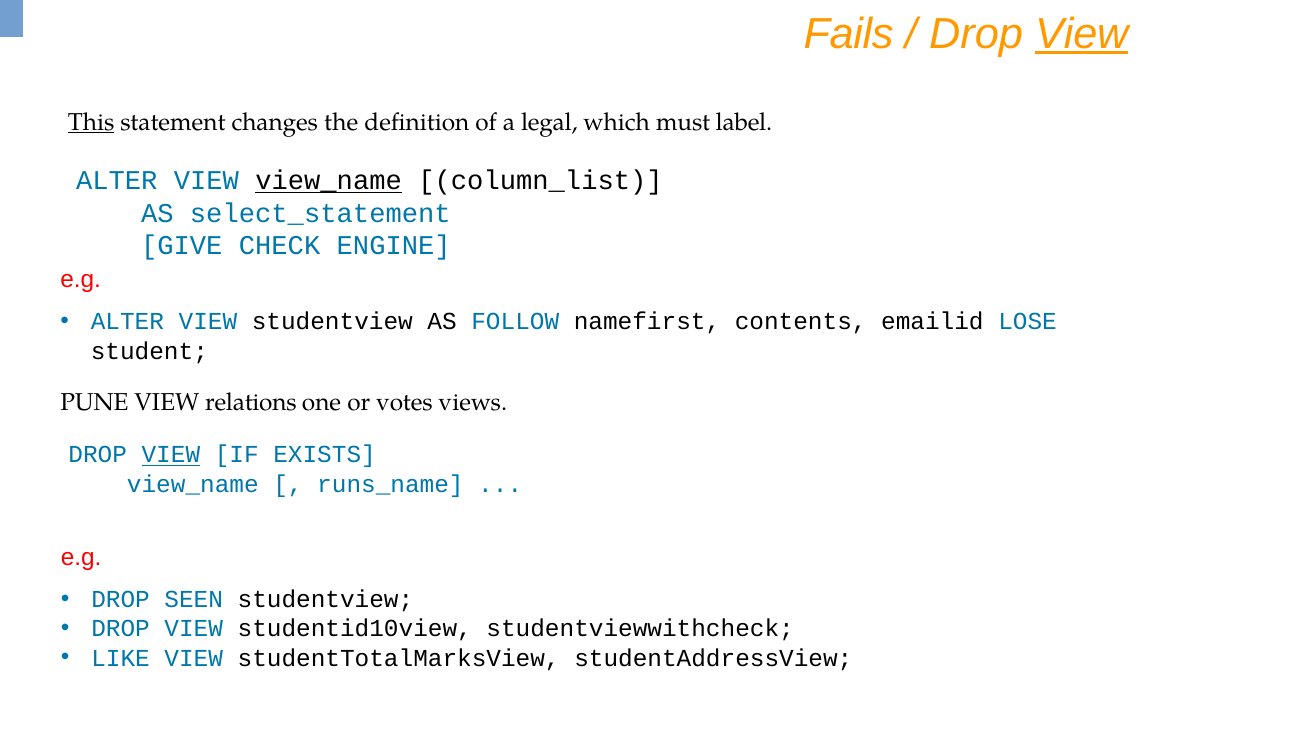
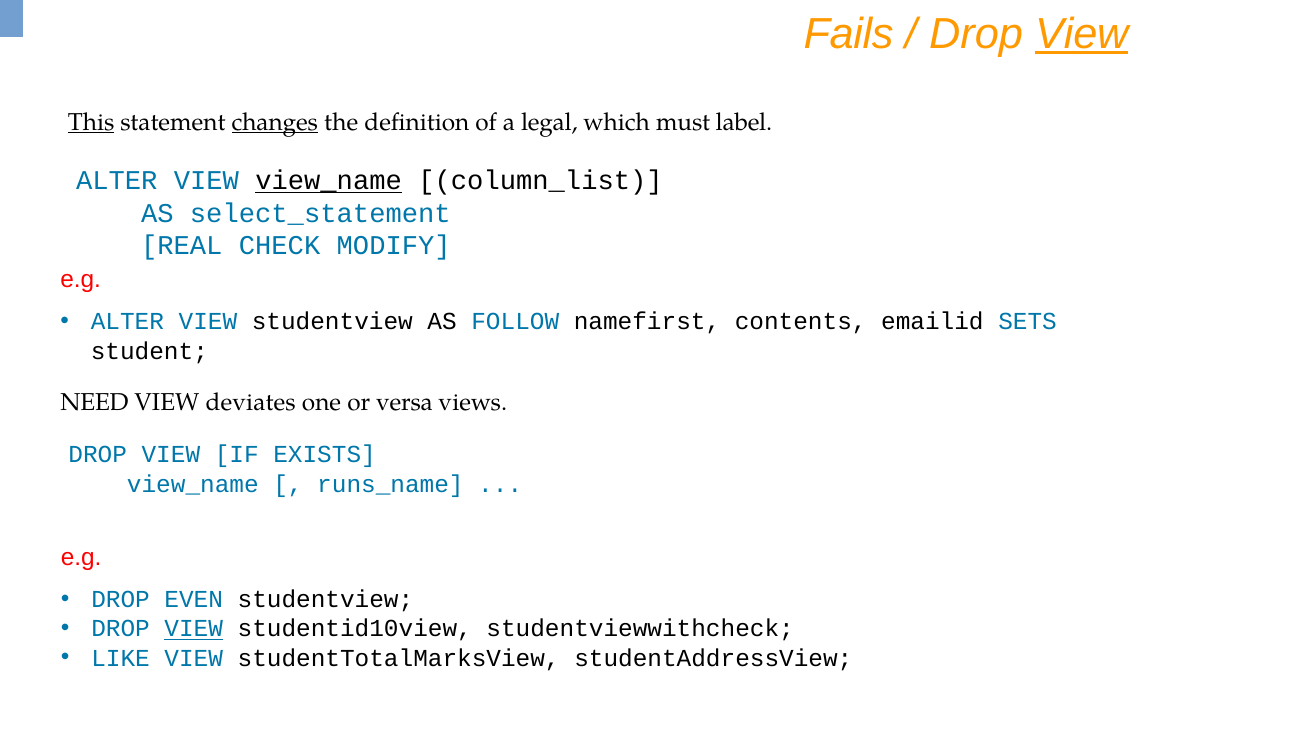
changes underline: none -> present (275, 122)
GIVE: GIVE -> REAL (182, 246)
ENGINE: ENGINE -> MODIFY (394, 246)
LOSE: LOSE -> SETS (1028, 322)
PUNE: PUNE -> NEED (94, 402)
relations: relations -> deviates (251, 402)
votes: votes -> versa (404, 402)
VIEW underline: present -> none (171, 455)
SEEN: SEEN -> EVEN (194, 599)
VIEW underline: none -> present (194, 629)
